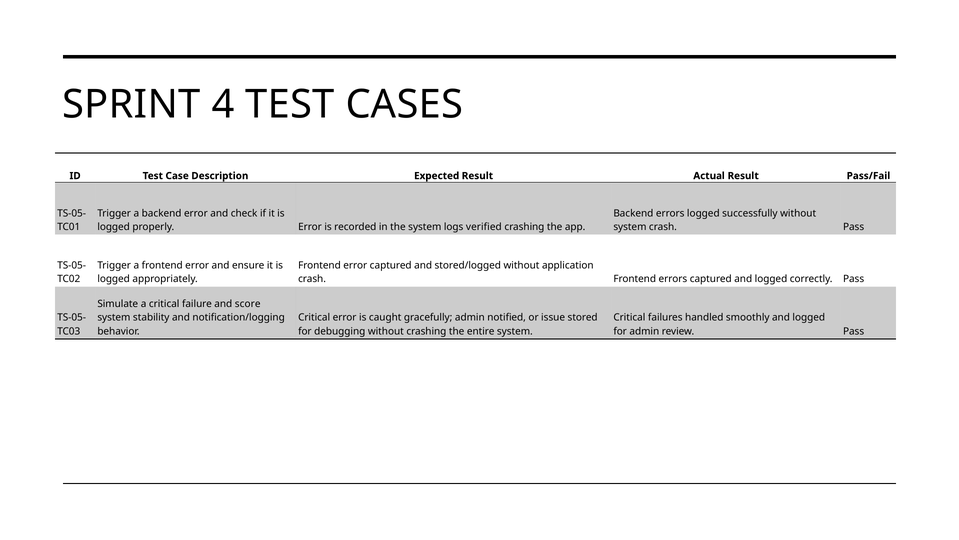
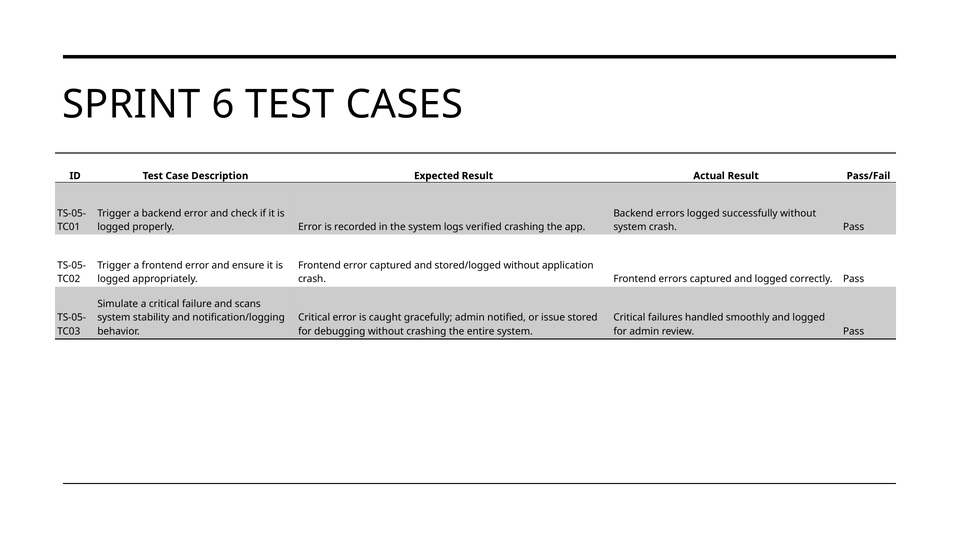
4: 4 -> 6 (223, 105)
score: score -> scans (248, 304)
